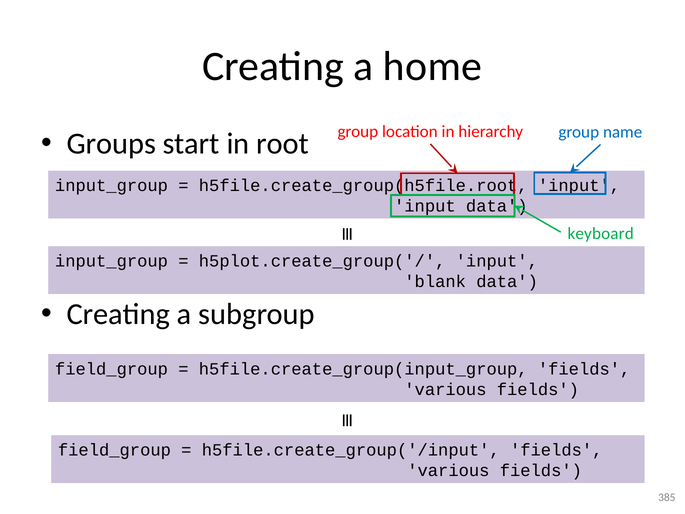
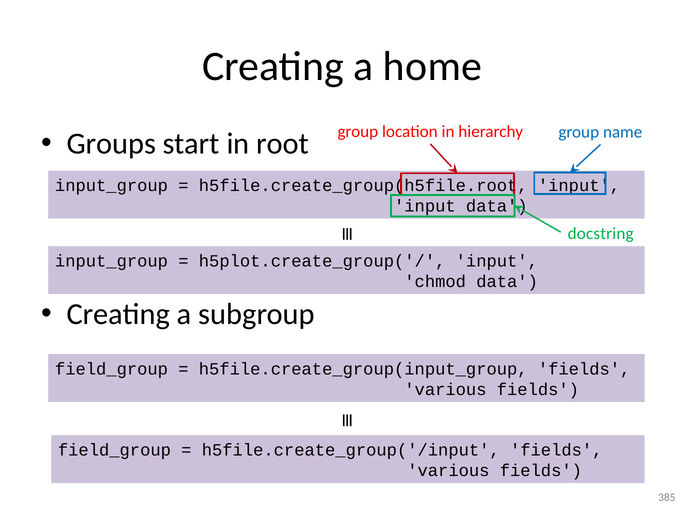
keyboard: keyboard -> docstring (601, 233)
blank: blank -> chmod (435, 281)
